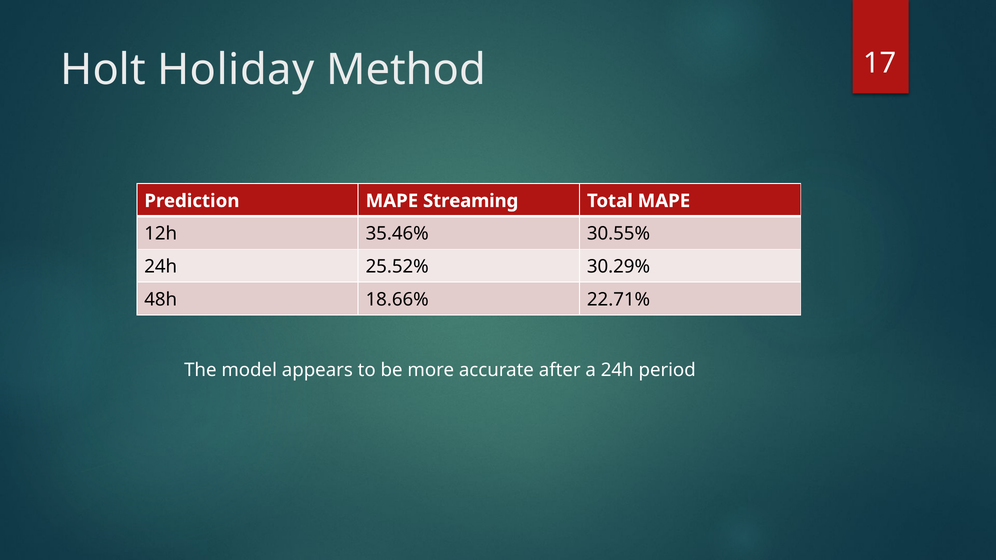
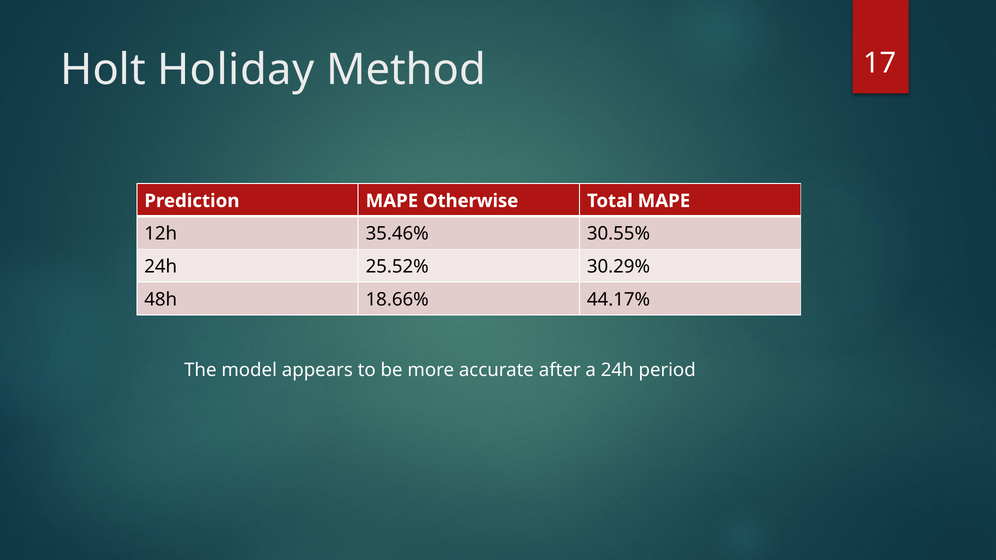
Streaming: Streaming -> Otherwise (471, 201)
22.71%: 22.71% -> 44.17% (619, 300)
